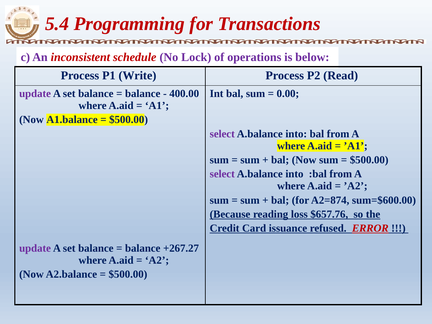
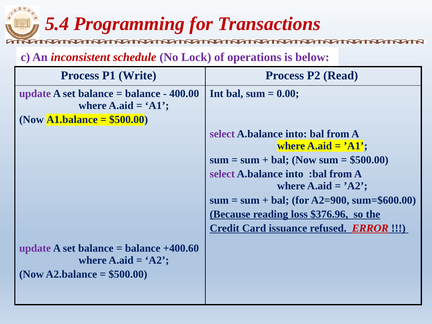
A2=874: A2=874 -> A2=900 (330, 200)
$657.76: $657.76 -> $376.96 (329, 214)
+267.27: +267.27 -> +400.60 (181, 248)
